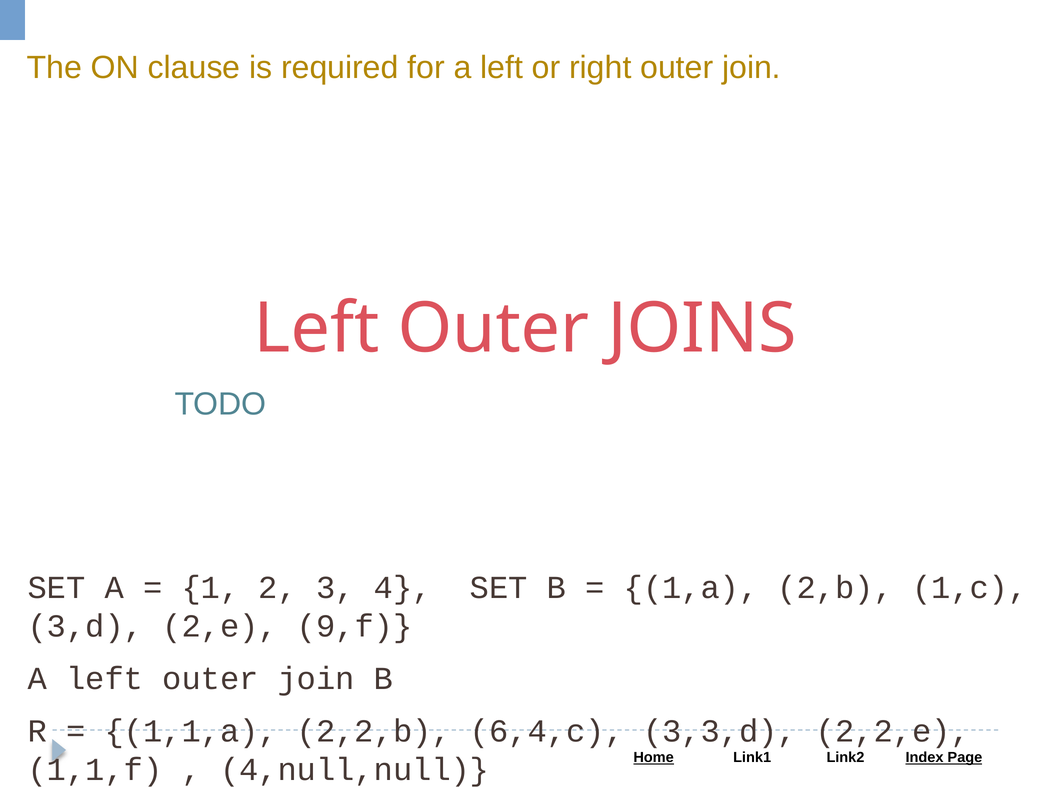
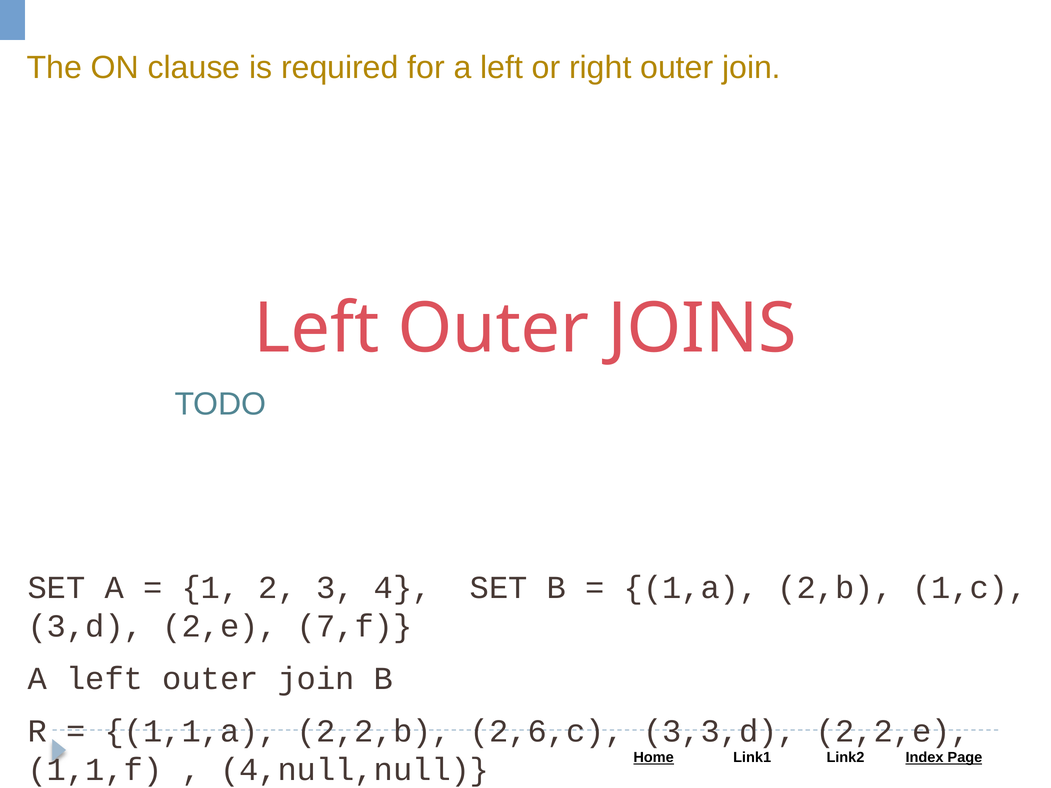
9,f: 9,f -> 7,f (355, 626)
6,4,c: 6,4,c -> 2,6,c (547, 731)
